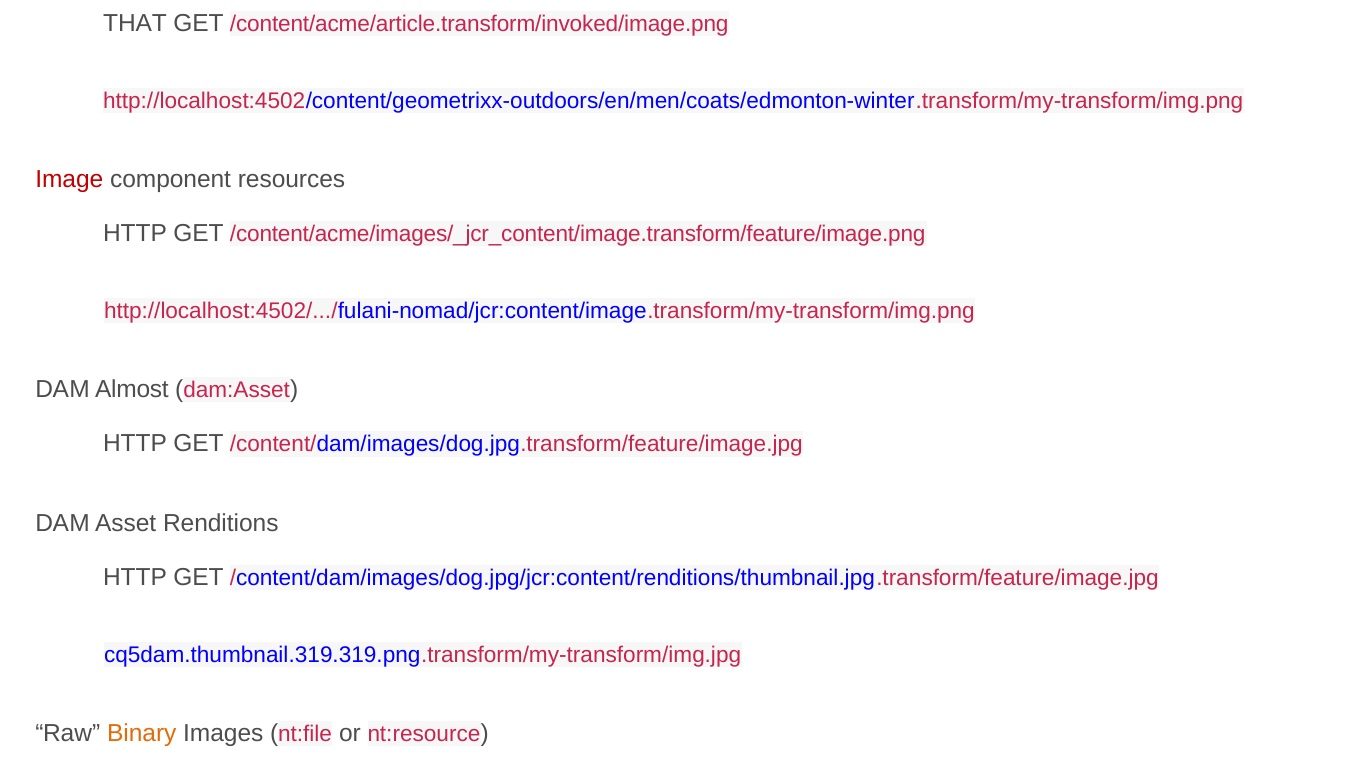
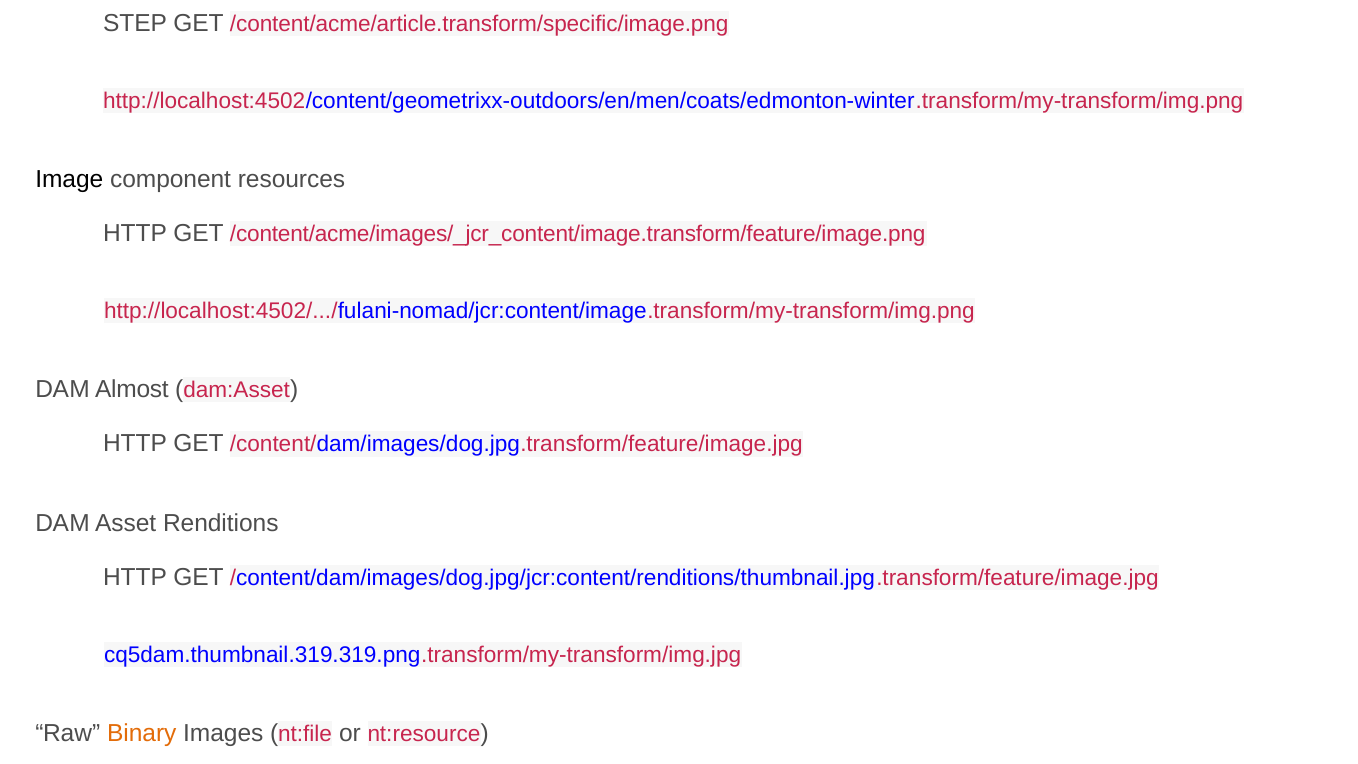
THAT: THAT -> STEP (135, 23)
/content/acme/article.transform/invoked/image.png: /content/acme/article.transform/invoked/image.png -> /content/acme/article.transform/specific/image.png (479, 24)
Image colour: red -> black (69, 179)
